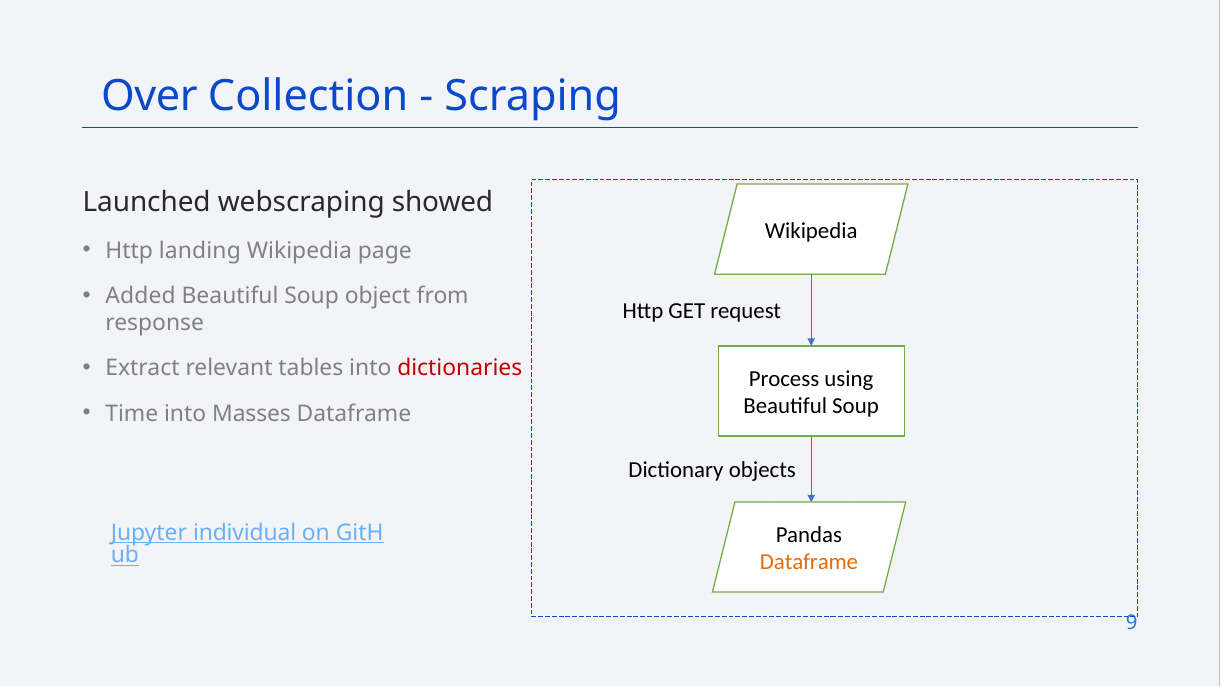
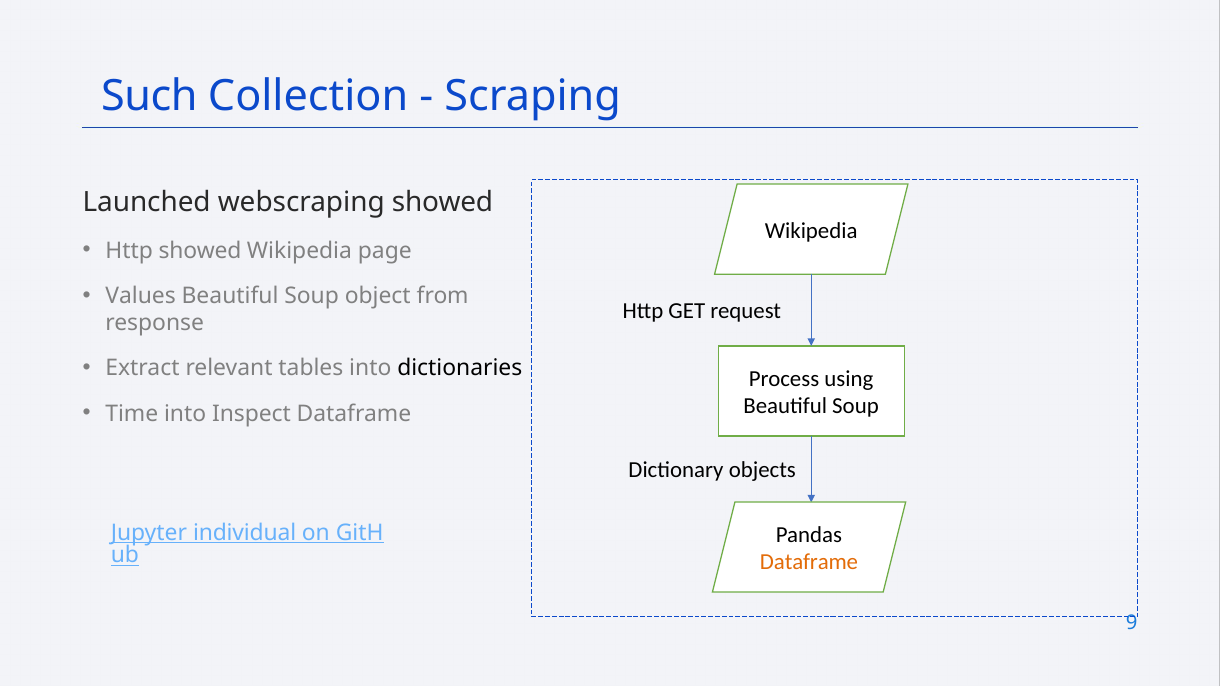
Over: Over -> Such (149, 97)
Http landing: landing -> showed (200, 251)
Added: Added -> Values (141, 296)
dictionaries colour: red -> black (460, 369)
Masses: Masses -> Inspect (251, 414)
